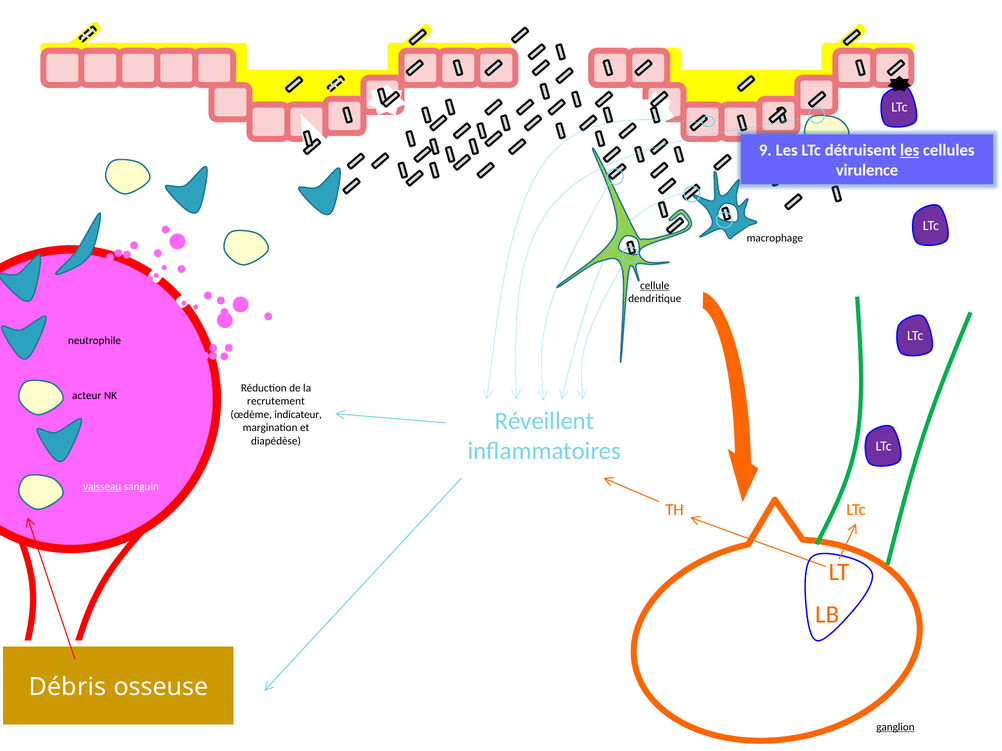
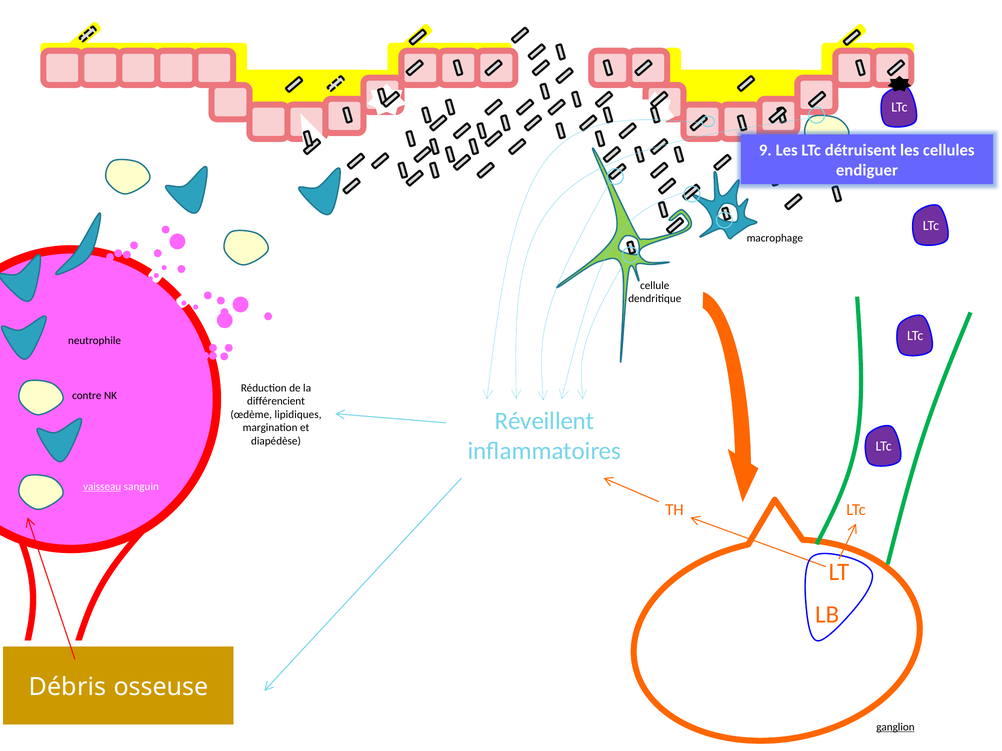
les underline: present -> none (910, 151)
virulence: virulence -> endiguer (867, 171)
cellule underline: present -> none (655, 286)
acteur: acteur -> contre (87, 396)
recrutement: recrutement -> différencient (276, 401)
indicateur: indicateur -> lipidiques (298, 415)
